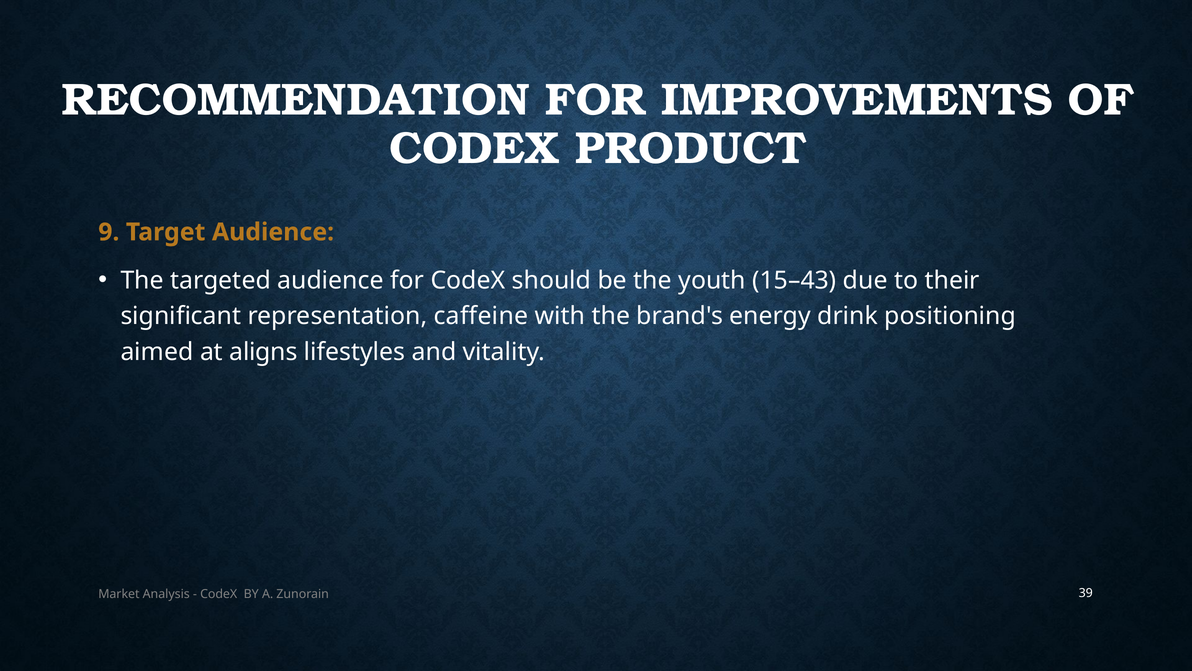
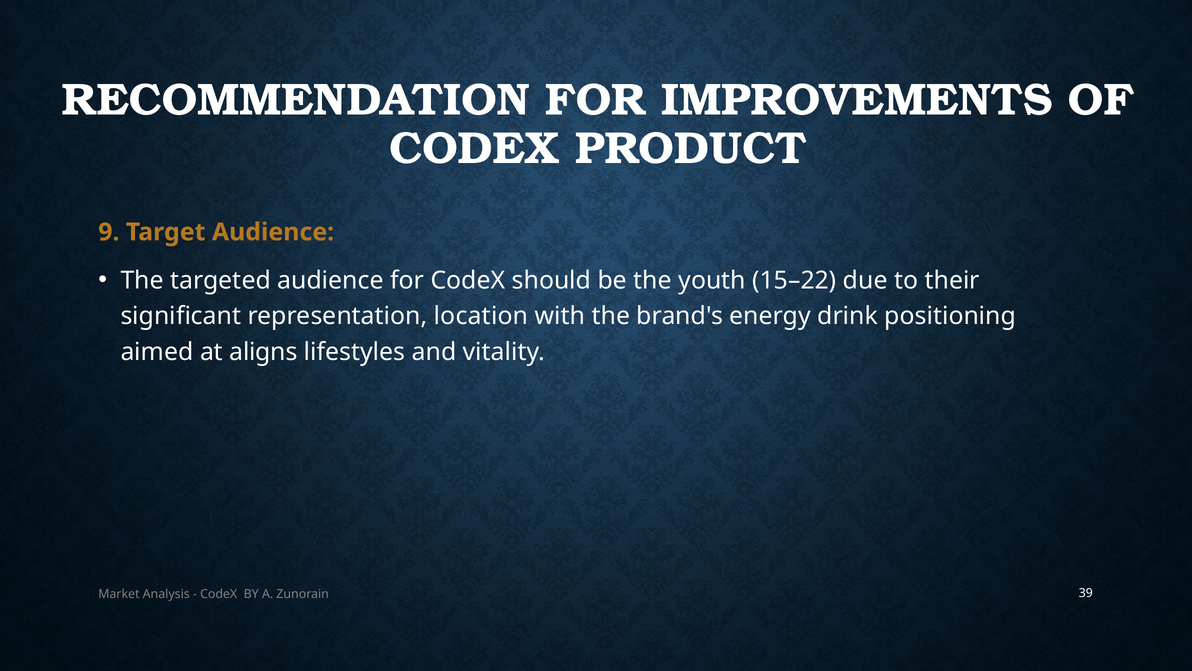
15–43: 15–43 -> 15–22 (794, 280)
caffeine: caffeine -> location (481, 316)
